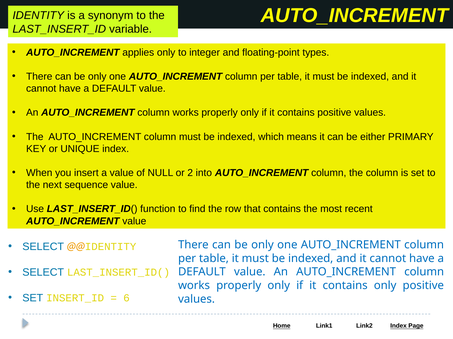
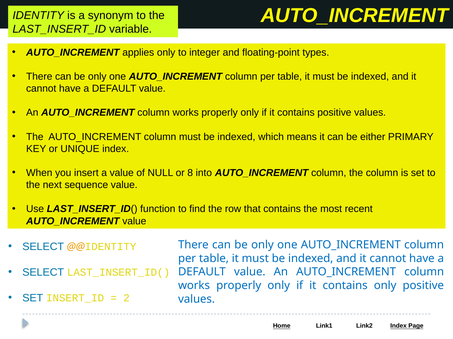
2: 2 -> 8 (190, 173)
6: 6 -> 2 (127, 299)
